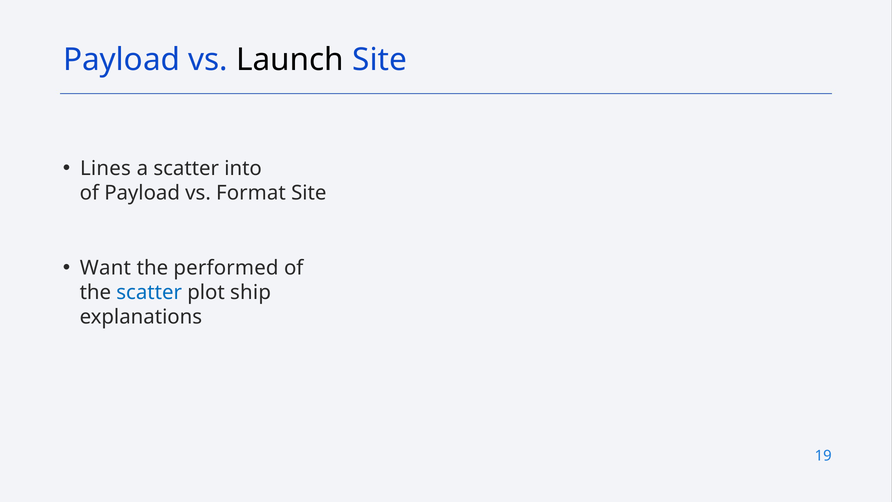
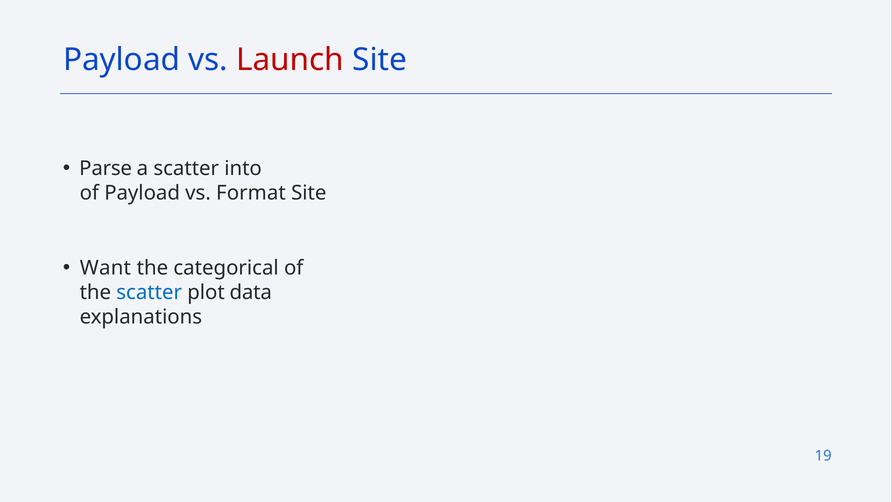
Launch colour: black -> red (290, 60)
Lines: Lines -> Parse (106, 168)
performed: performed -> categorical (226, 268)
ship: ship -> data (251, 292)
